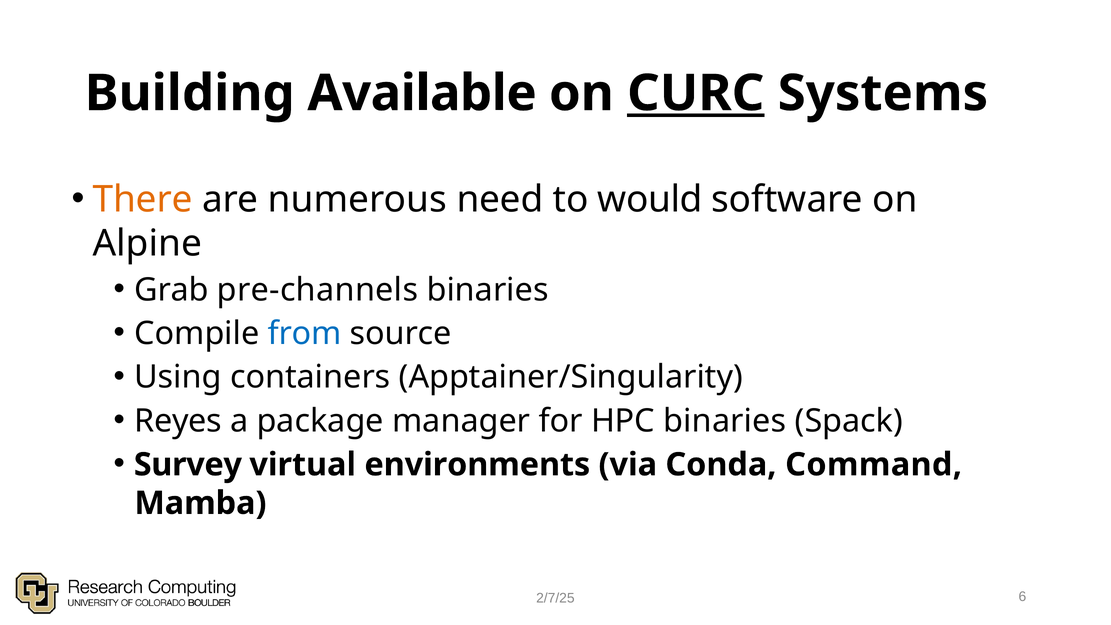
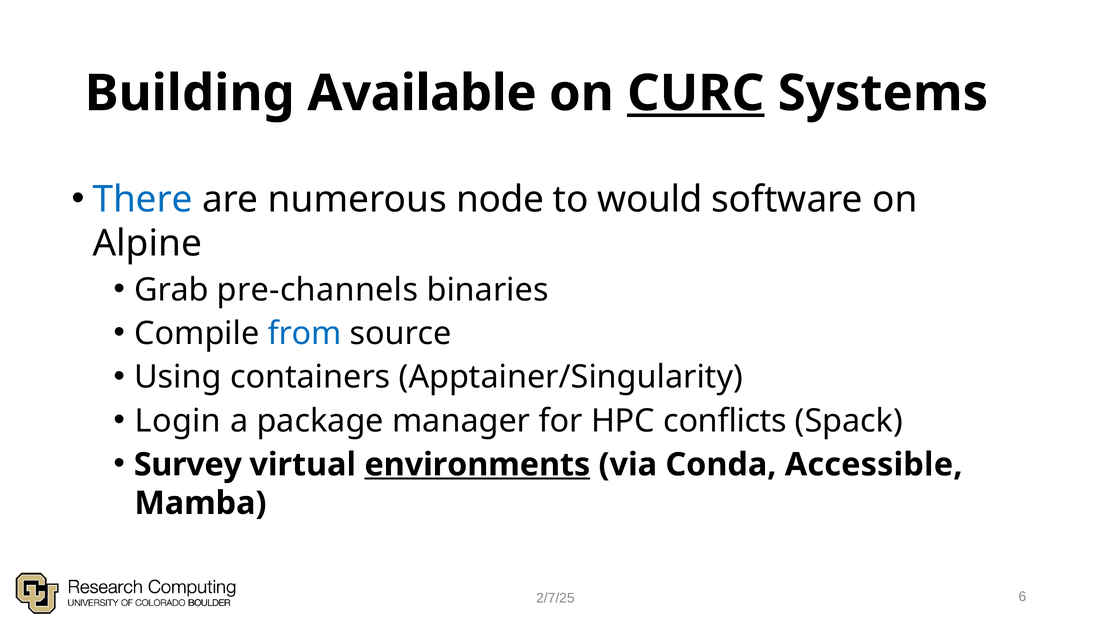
There colour: orange -> blue (143, 200)
need: need -> node (500, 200)
Reyes: Reyes -> Login (178, 421)
HPC binaries: binaries -> conflicts (725, 421)
environments underline: none -> present (477, 465)
Command: Command -> Accessible (874, 465)
